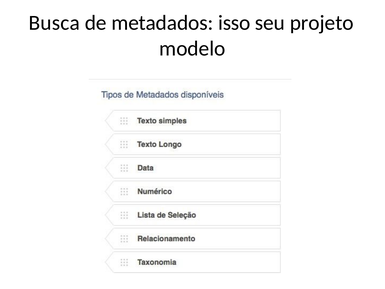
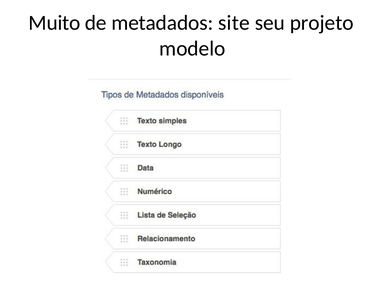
Busca: Busca -> Muito (54, 23)
isso: isso -> site (234, 23)
